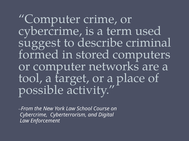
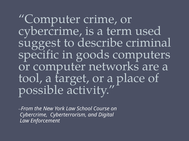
formed: formed -> specific (39, 55)
stored: stored -> goods (93, 55)
